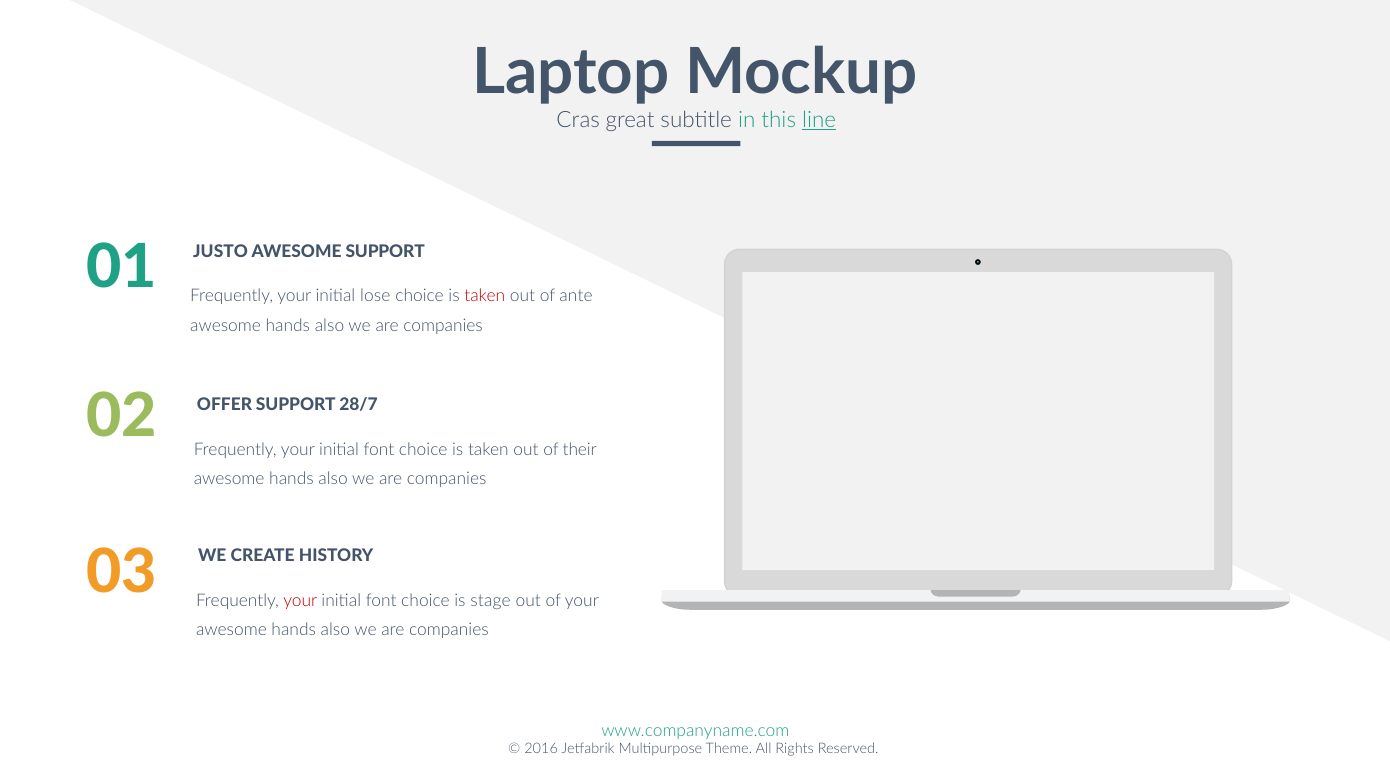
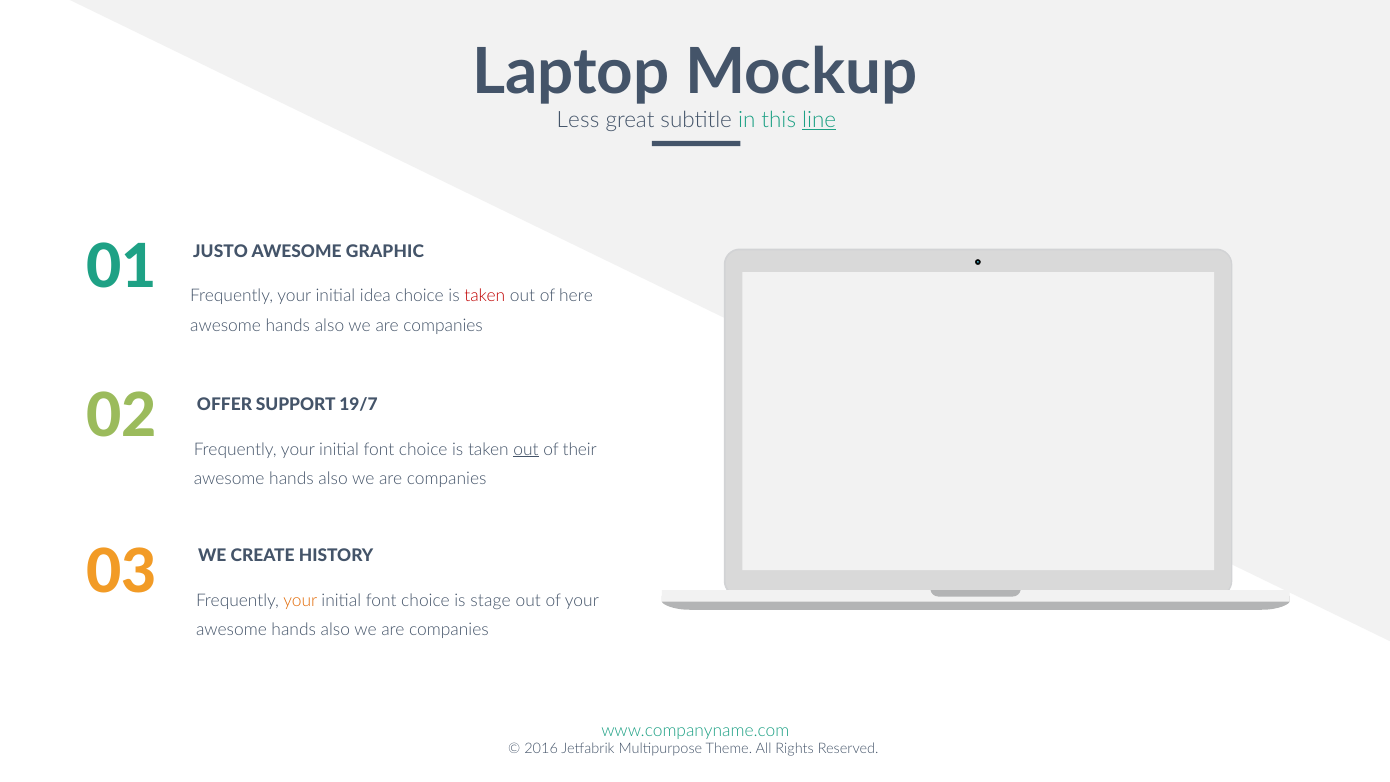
Cras: Cras -> Less (578, 120)
AWESOME SUPPORT: SUPPORT -> GRAPHIC (385, 252)
lose: lose -> idea (375, 296)
ante: ante -> here (576, 296)
28/7: 28/7 -> 19/7 (359, 405)
out underline: none -> present (526, 449)
your colour: red -> orange (300, 601)
